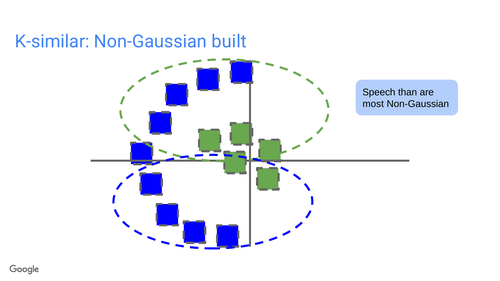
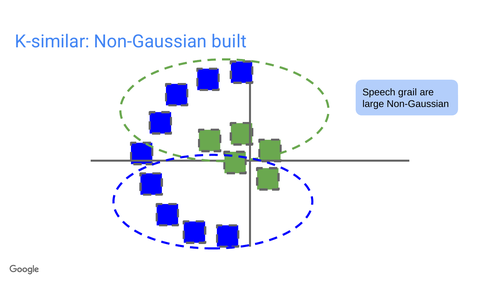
than: than -> grail (408, 92)
most: most -> large (373, 104)
